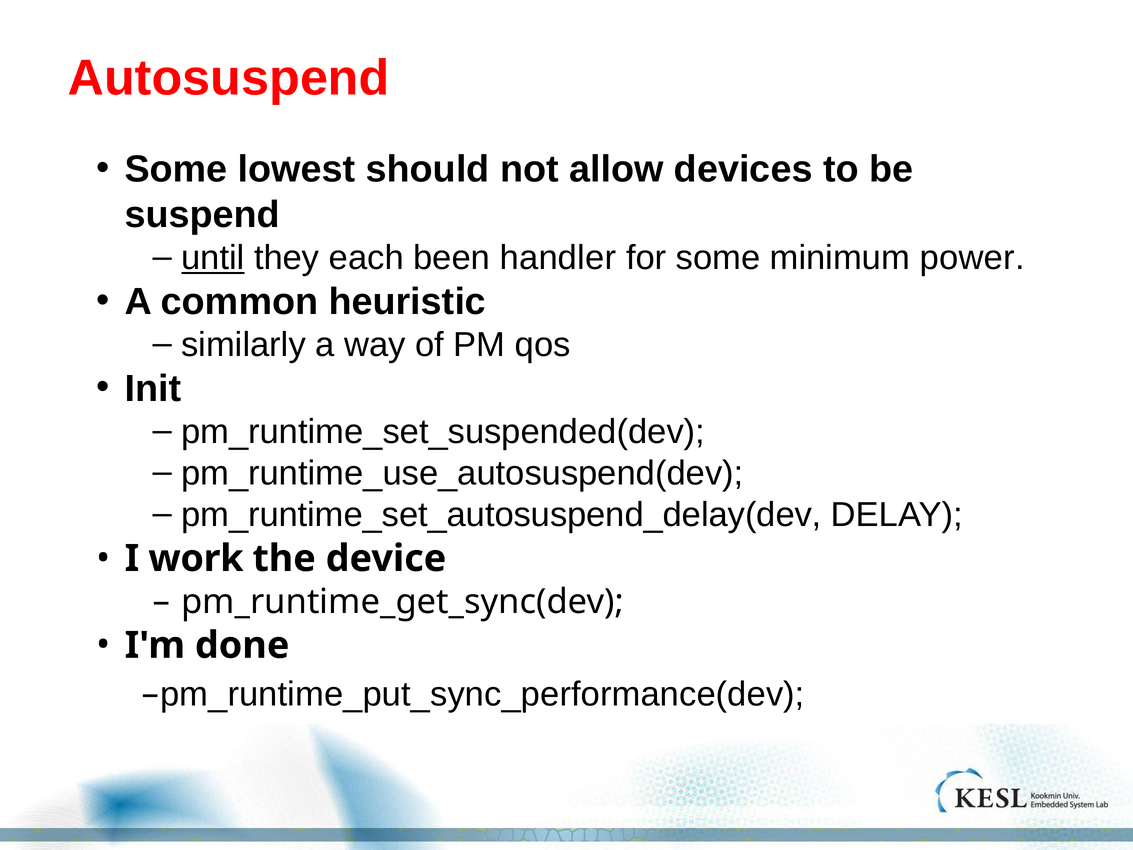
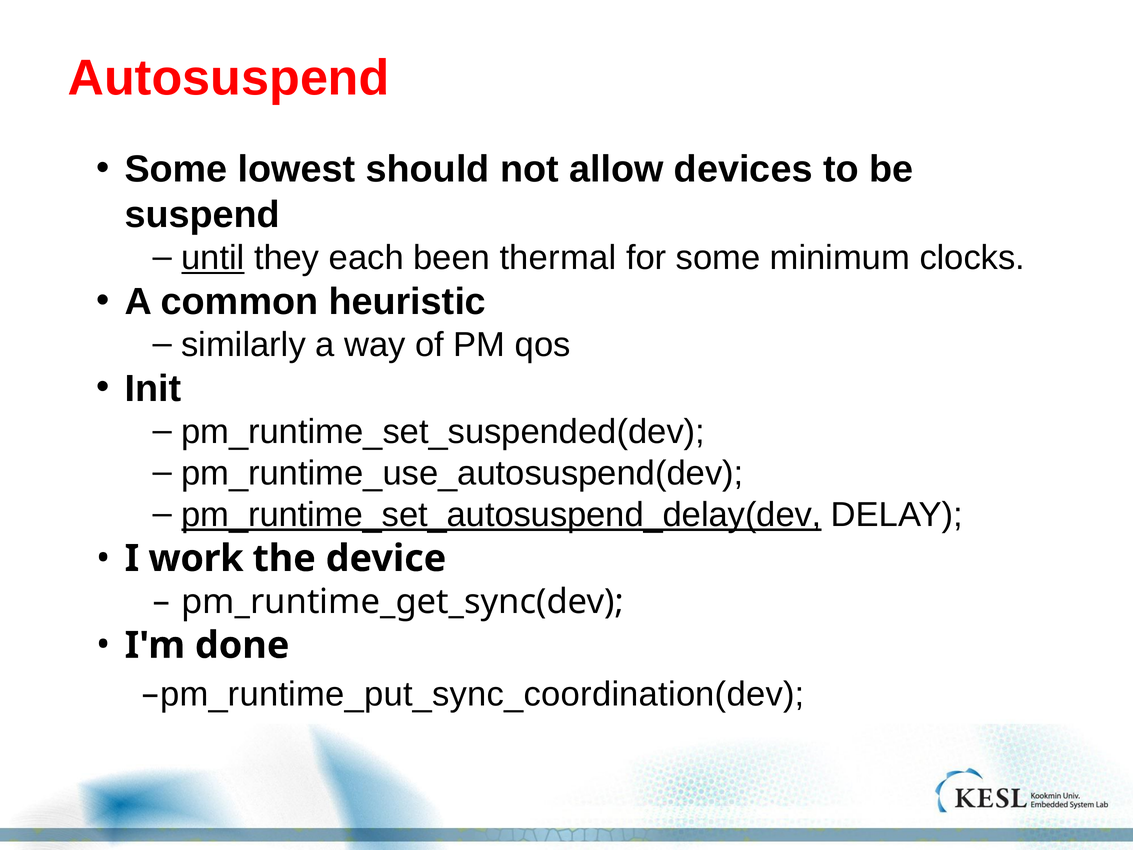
handler: handler -> thermal (558, 258)
power: power -> clocks (972, 258)
pm_runtime_set_autosuspend_delay(dev underline: none -> present (501, 515)
pm_runtime_put_sync_performance(dev: pm_runtime_put_sync_performance(dev -> pm_runtime_put_sync_coordination(dev (482, 694)
